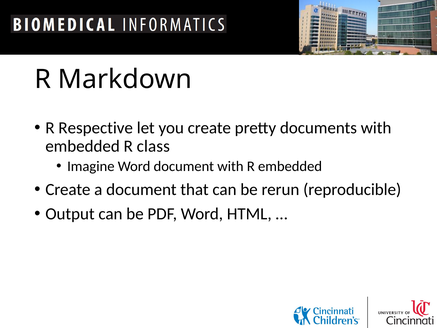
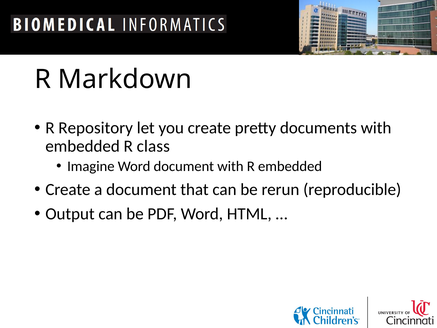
Respective: Respective -> Repository (96, 128)
